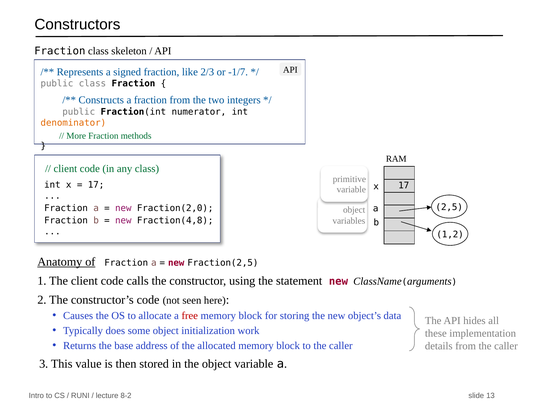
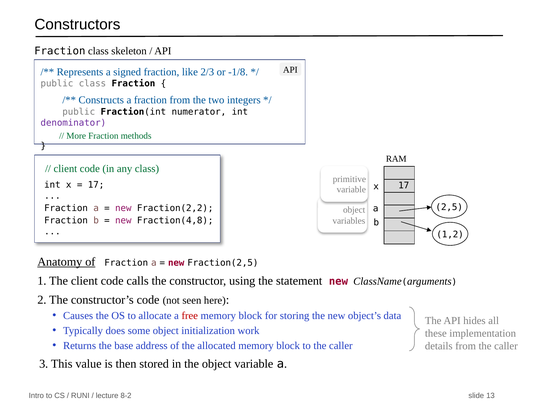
-1/7: -1/7 -> -1/8 (238, 72)
denominator colour: orange -> purple (73, 123)
Fraction(2,0: Fraction(2,0 -> Fraction(2,2 (175, 208)
